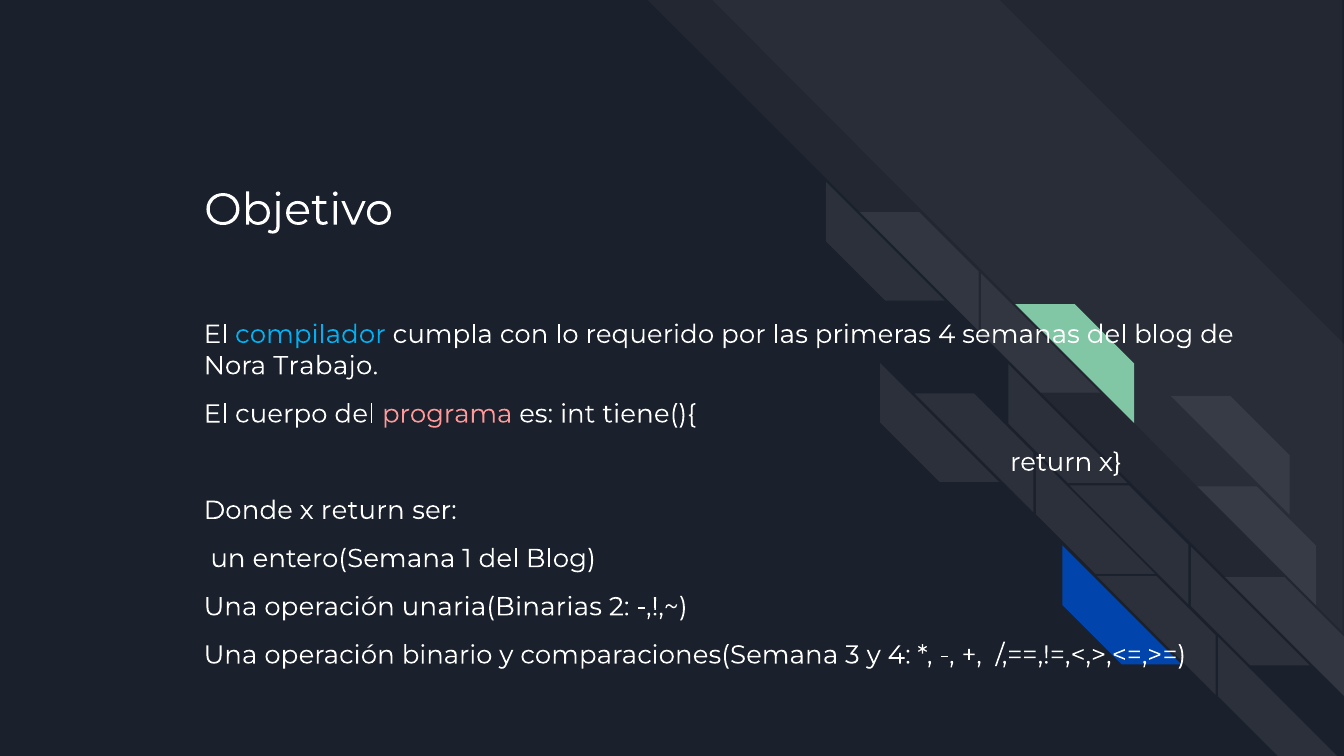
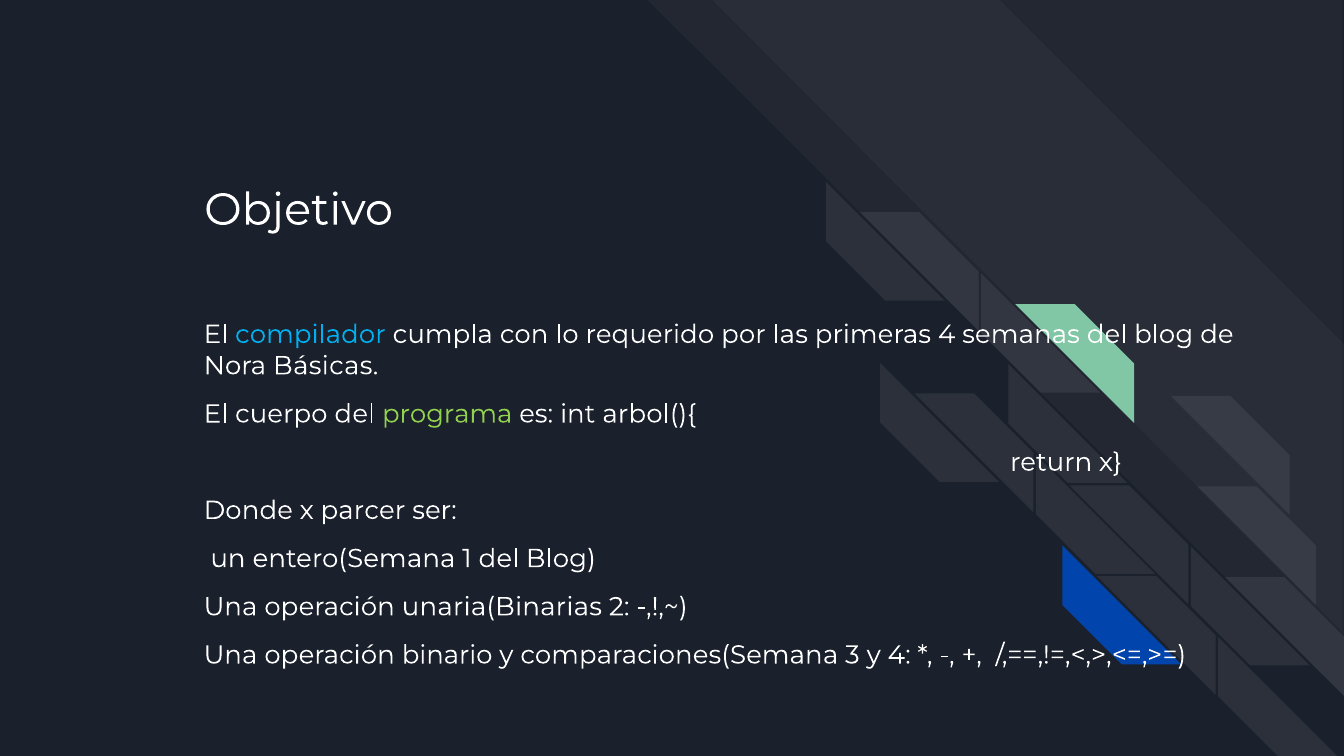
Trabajo: Trabajo -> Básicas (326, 366)
programa colour: pink -> light green (447, 414)
tiene(){: tiene(){ -> arbol(){ (649, 414)
x return: return -> parcer (363, 510)
